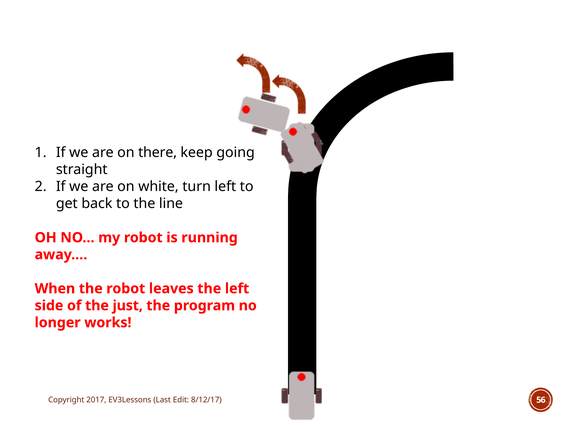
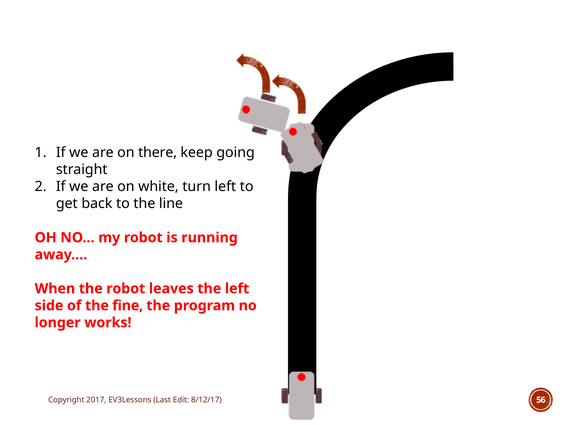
just: just -> fine (128, 306)
